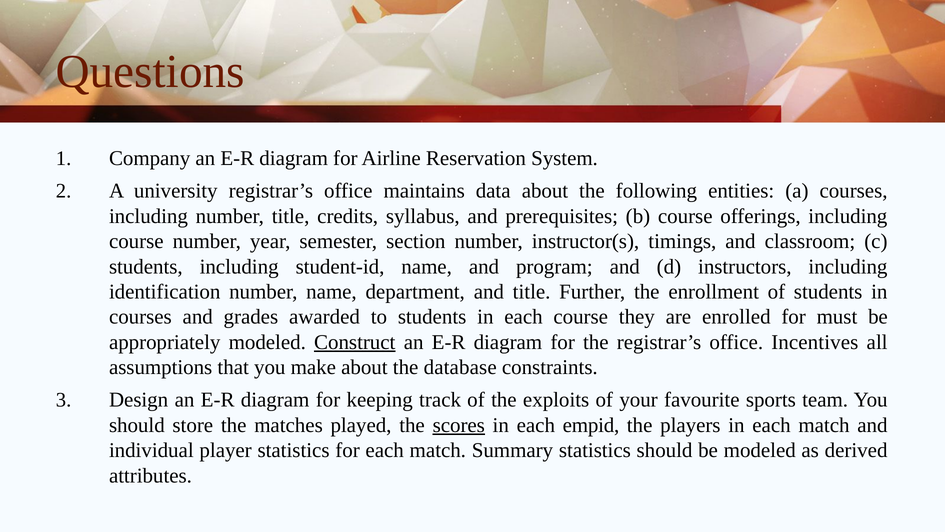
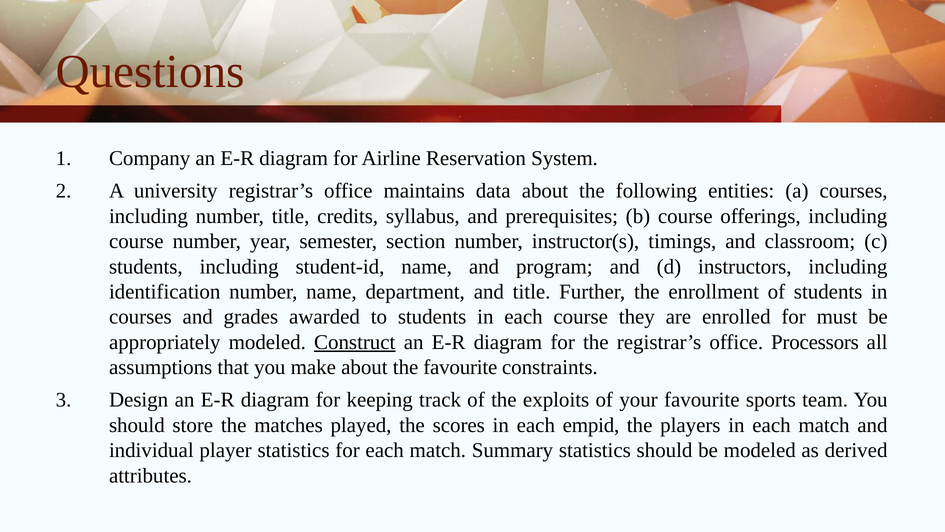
Incentives: Incentives -> Processors (815, 342)
the database: database -> favourite (460, 367)
scores underline: present -> none (459, 425)
